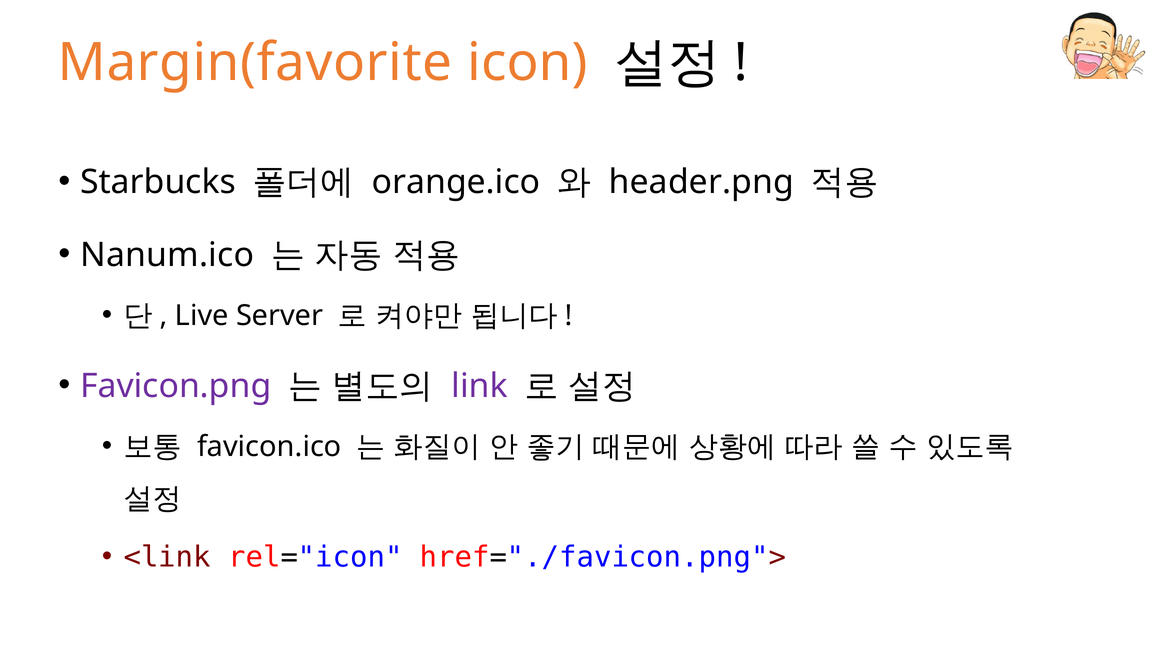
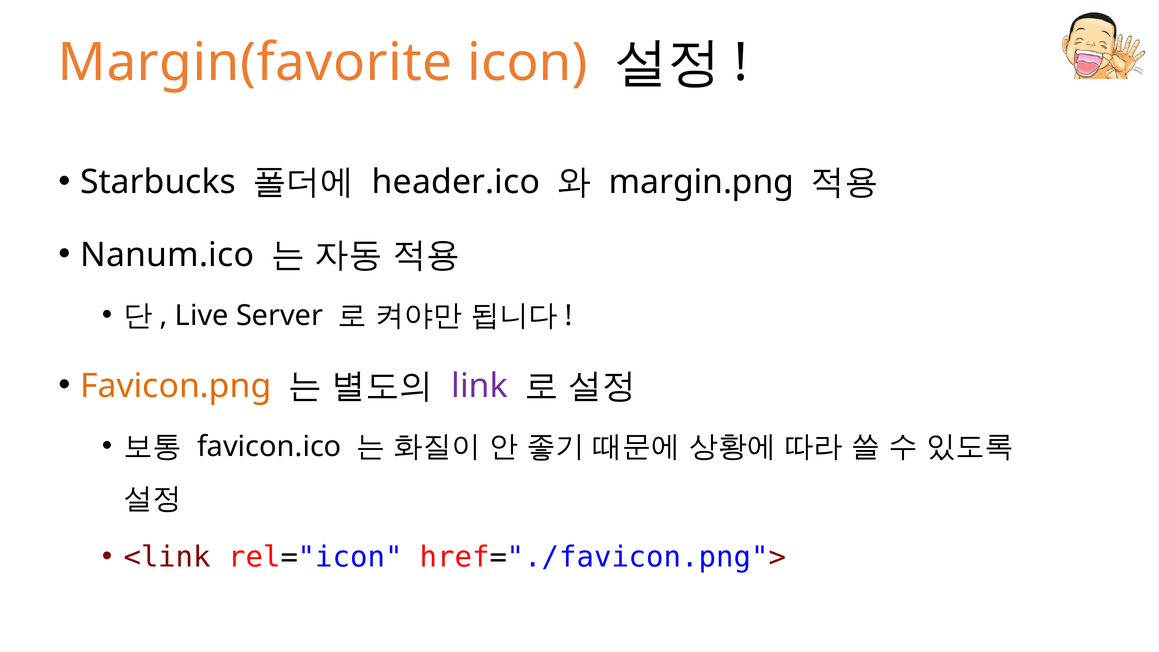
orange.ico: orange.ico -> header.ico (456, 182)
header.png: header.png -> margin.png (702, 182)
Favicon.png colour: purple -> orange (176, 386)
